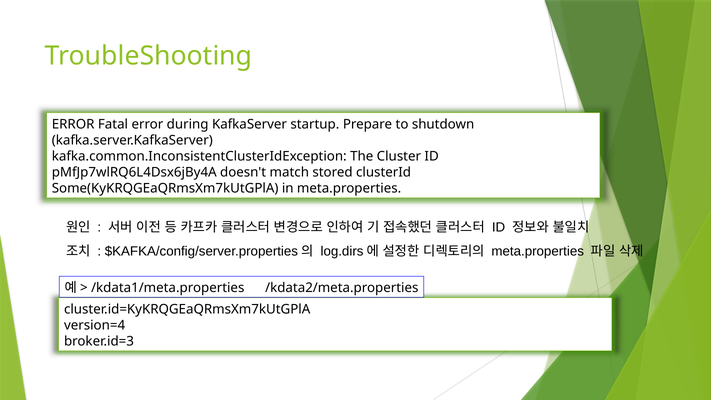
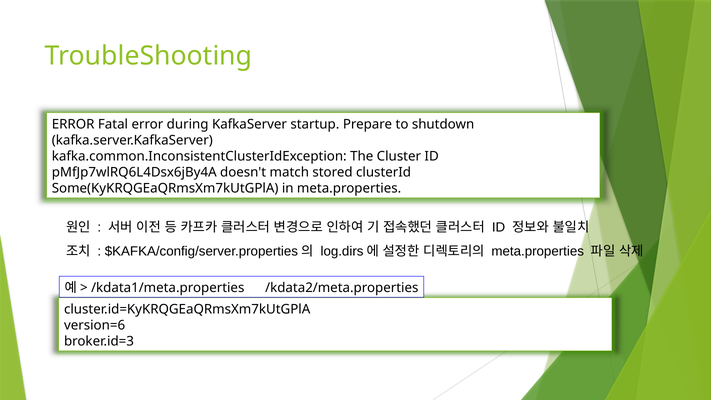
version=4: version=4 -> version=6 (95, 325)
